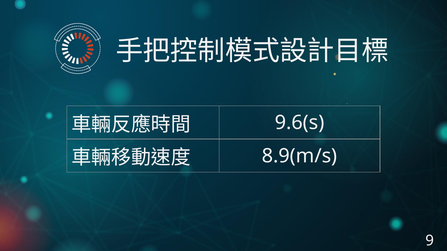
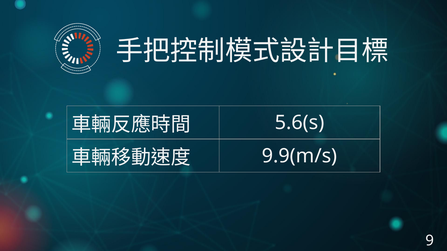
9.6(s: 9.6(s -> 5.6(s (300, 123)
8.9(m/s: 8.9(m/s -> 9.9(m/s (300, 156)
